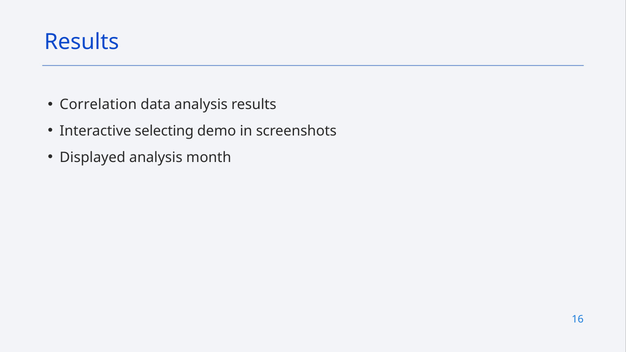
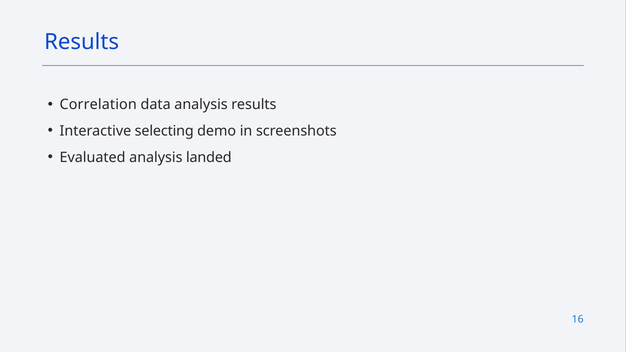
Displayed: Displayed -> Evaluated (93, 157)
month: month -> landed (209, 157)
